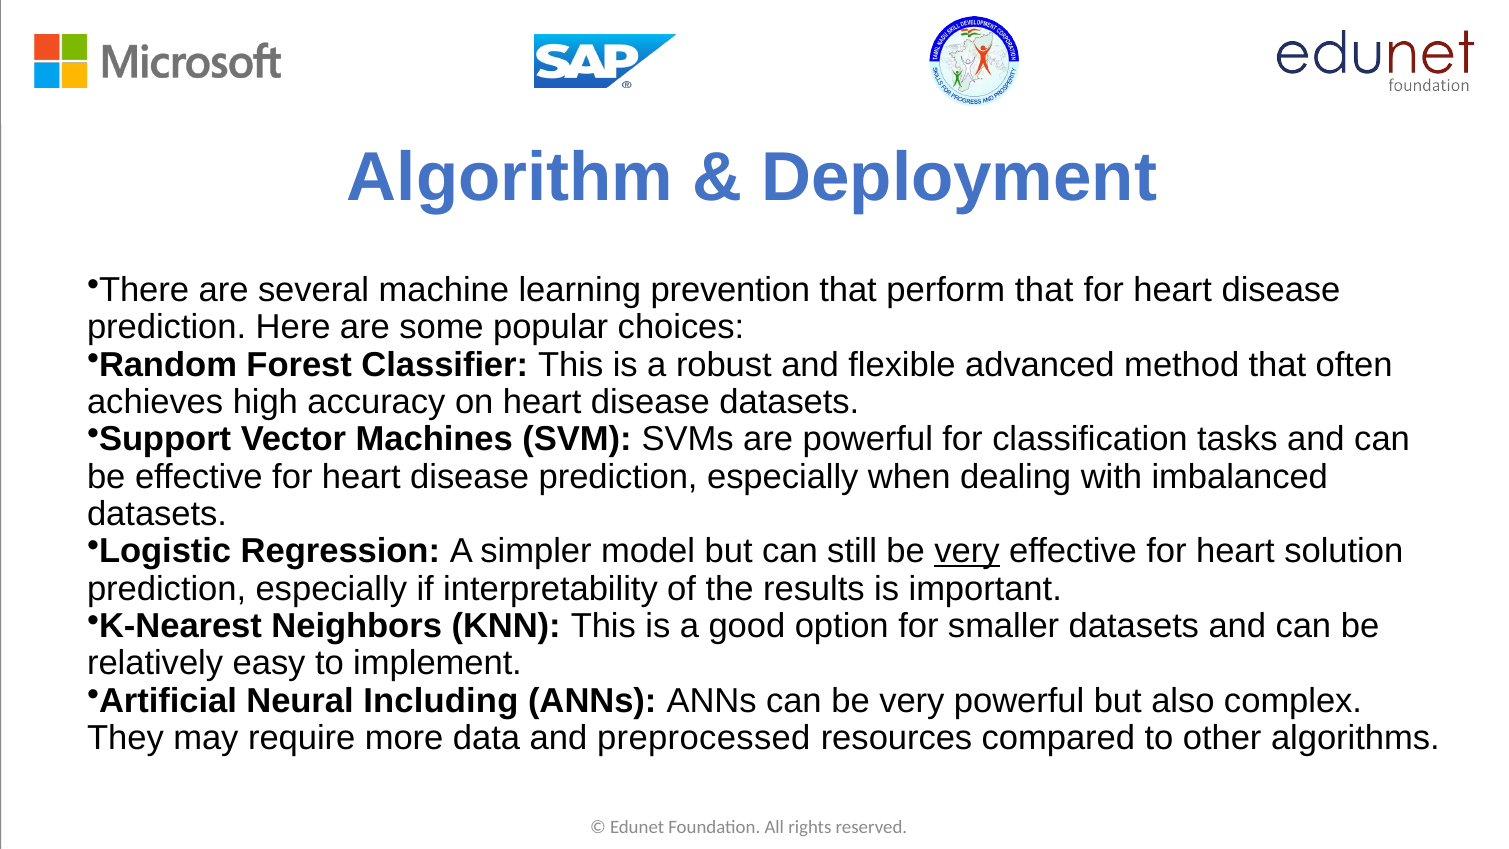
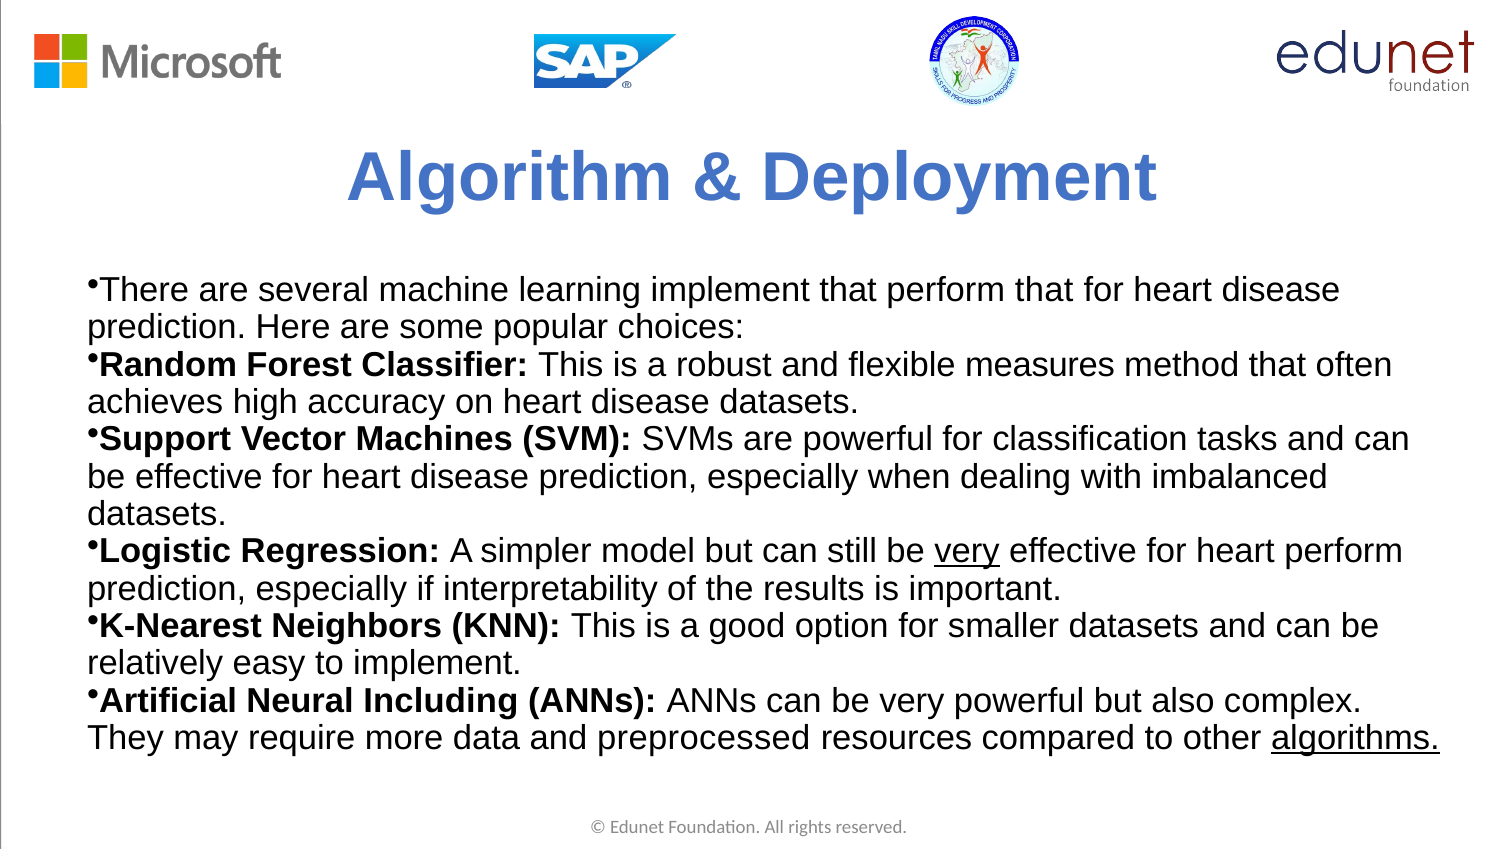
learning prevention: prevention -> implement (730, 290)
advanced: advanced -> measures (1040, 365)
heart solution: solution -> perform (1344, 551)
algorithms underline: none -> present (1355, 738)
